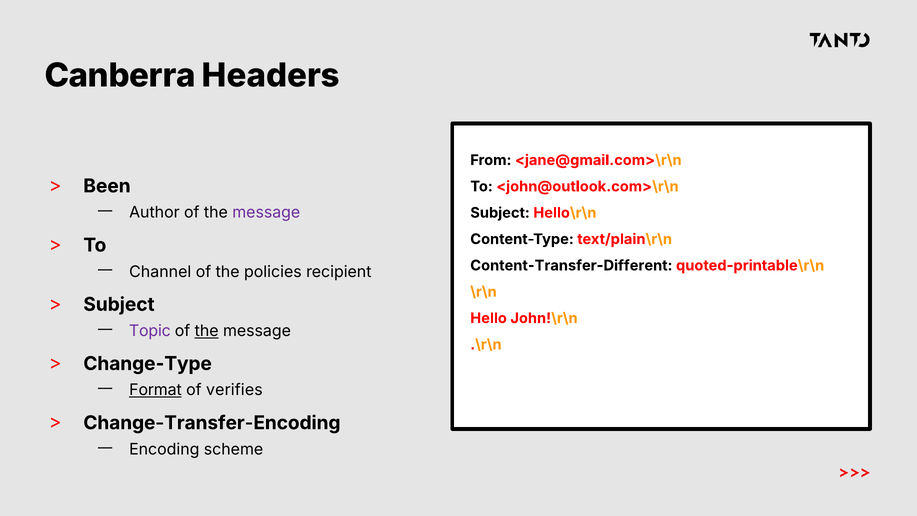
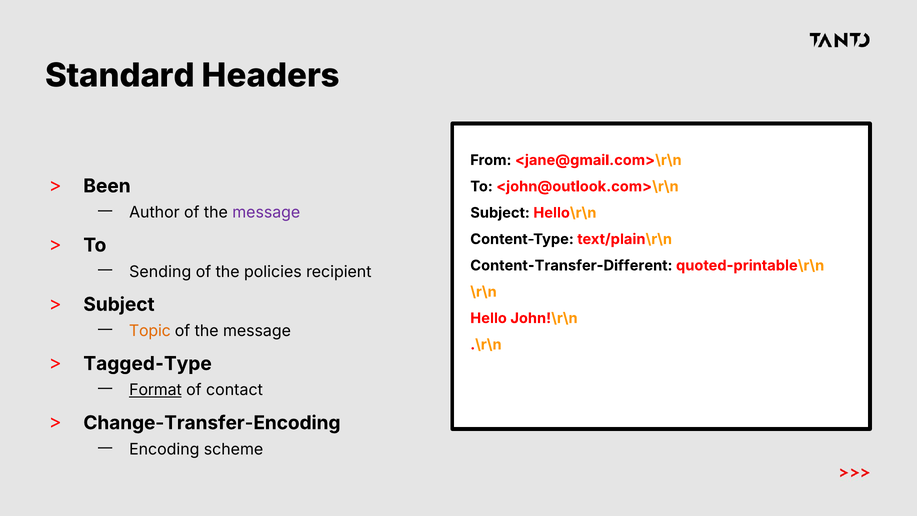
Canberra: Canberra -> Standard (120, 76)
Channel: Channel -> Sending (160, 272)
Topic colour: purple -> orange (150, 331)
the underline: present -> none (207, 331)
Change-Type: Change-Type -> Tagged-Type (148, 364)
verifies: verifies -> contact (234, 390)
